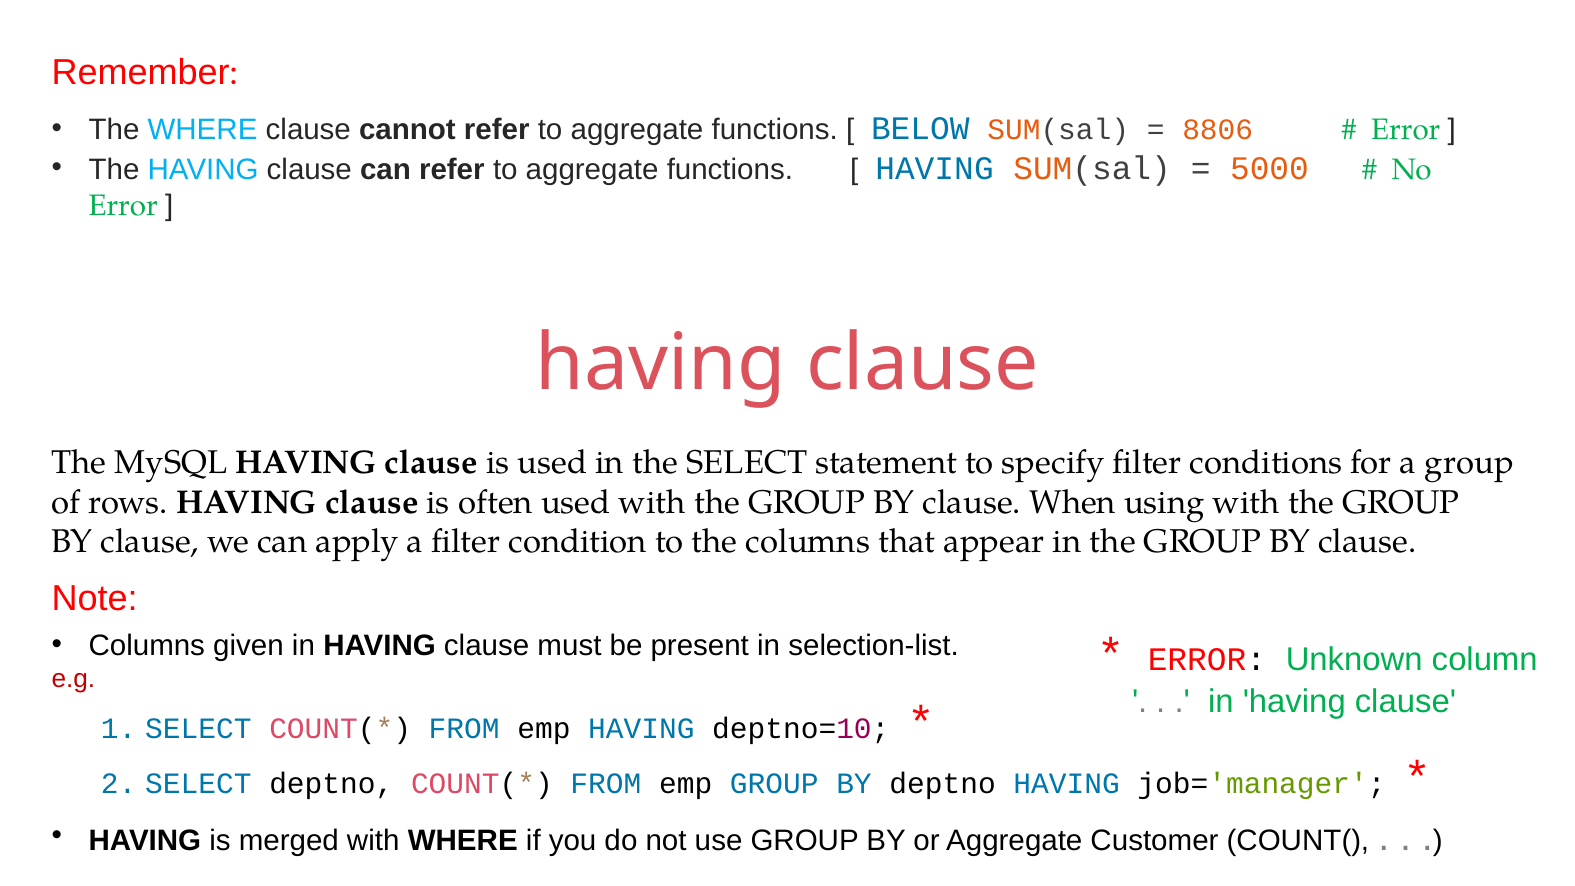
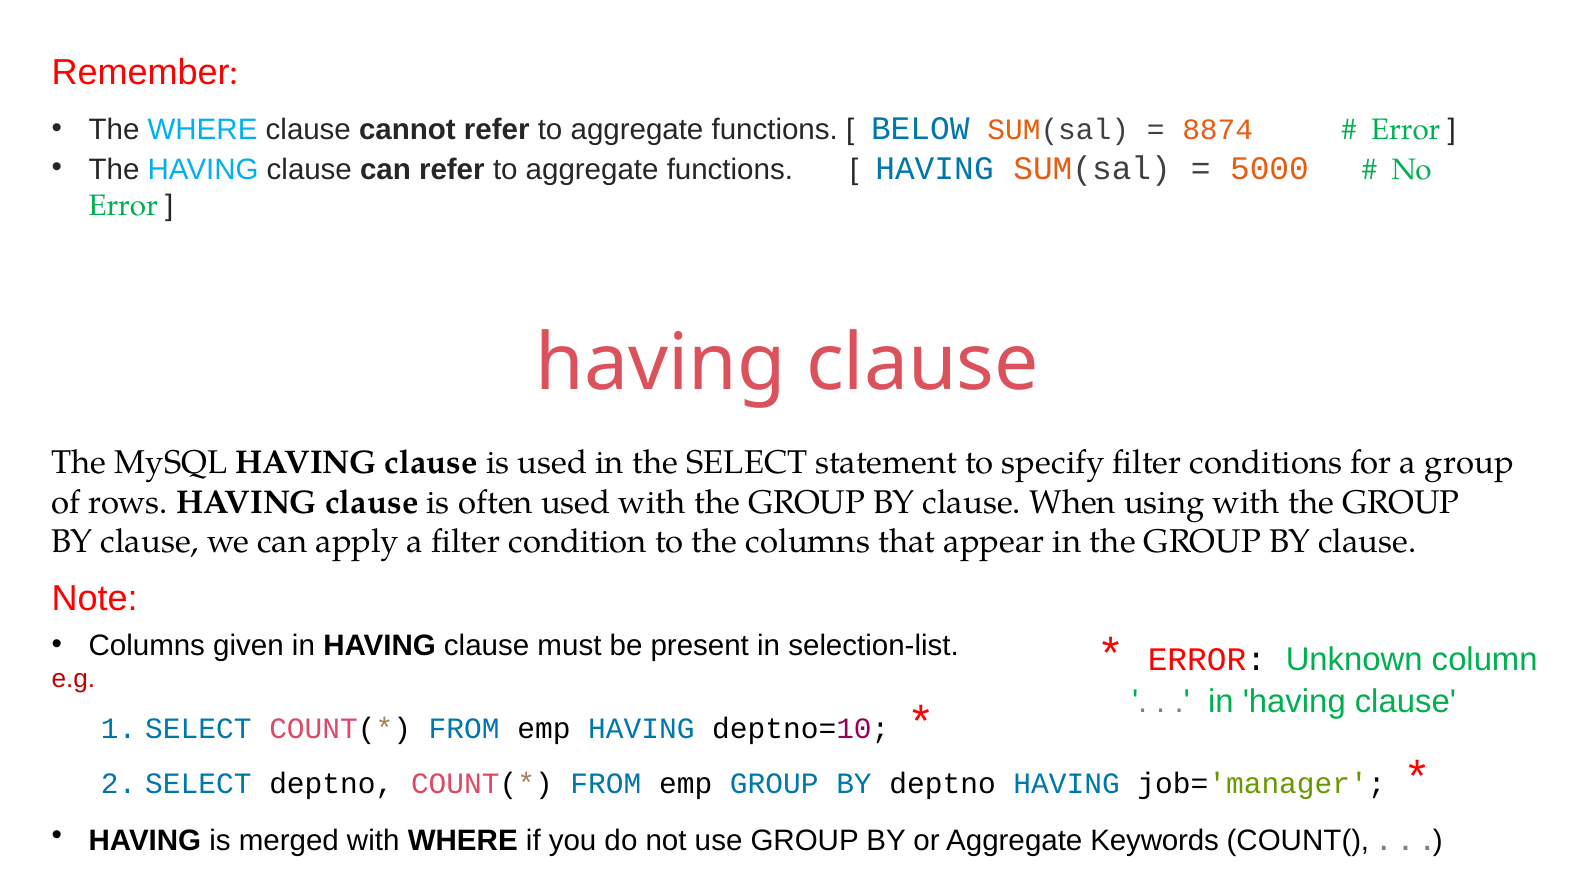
8806: 8806 -> 8874 (1218, 130)
Customer: Customer -> Keywords (1155, 840)
